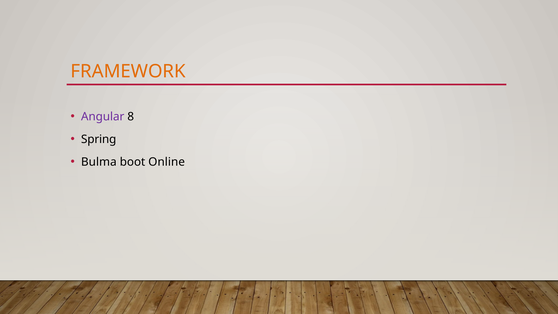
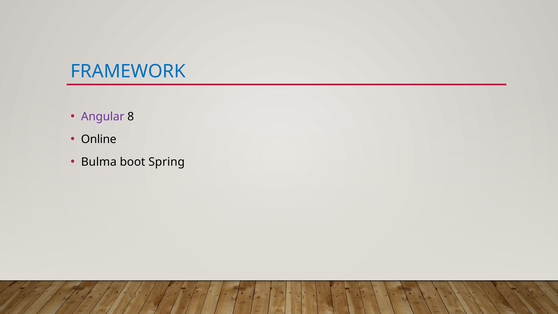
FRAMEWORK colour: orange -> blue (128, 71)
Spring: Spring -> Online (99, 139)
Online: Online -> Spring (167, 162)
